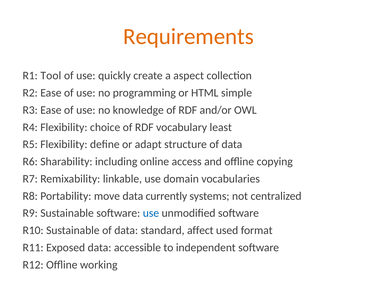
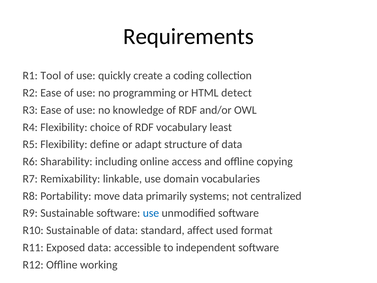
Requirements colour: orange -> black (188, 36)
aspect: aspect -> coding (189, 76)
simple: simple -> detect (237, 93)
currently: currently -> primarily (166, 196)
